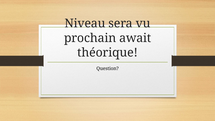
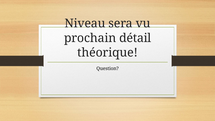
await: await -> détail (135, 38)
